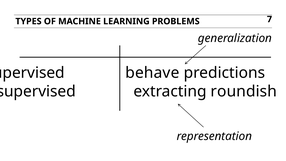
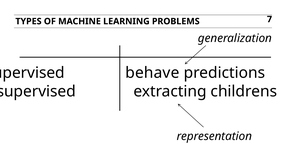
roundish: roundish -> childrens (244, 91)
